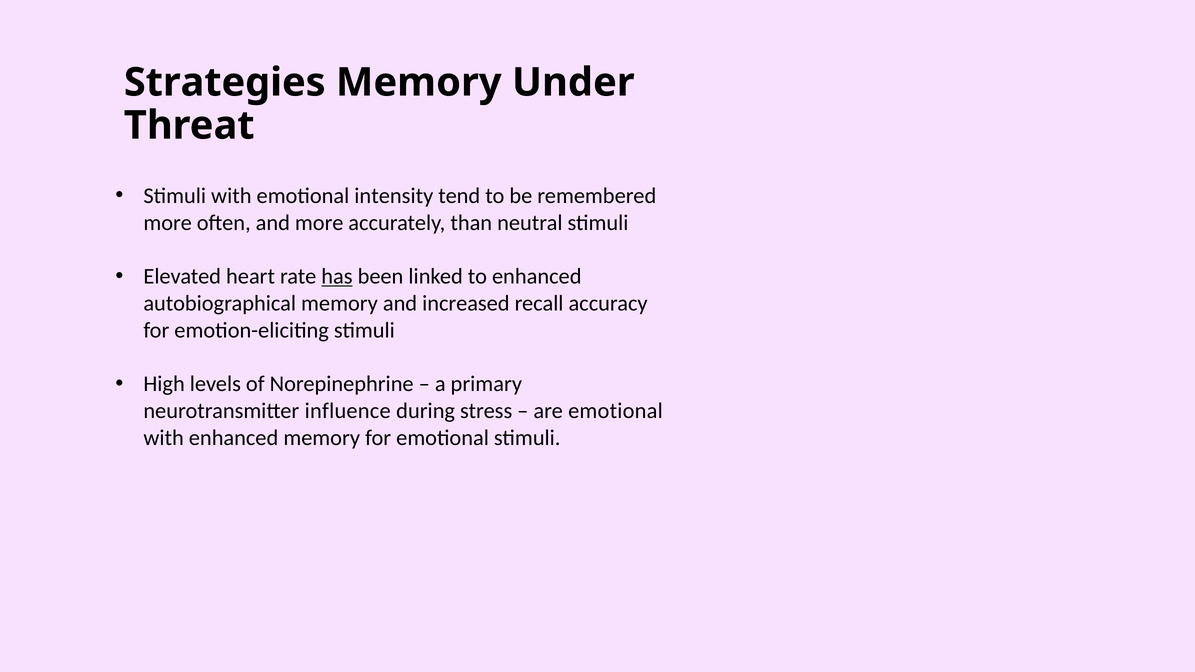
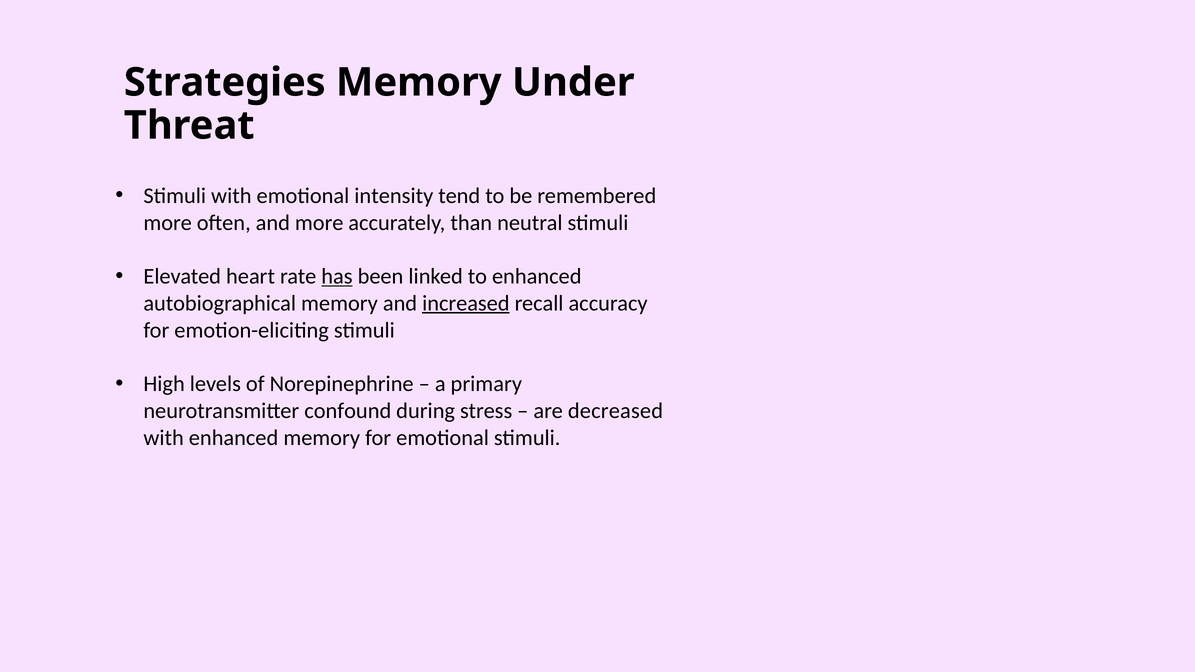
increased underline: none -> present (466, 303)
influence: influence -> confound (348, 411)
are emotional: emotional -> decreased (615, 411)
